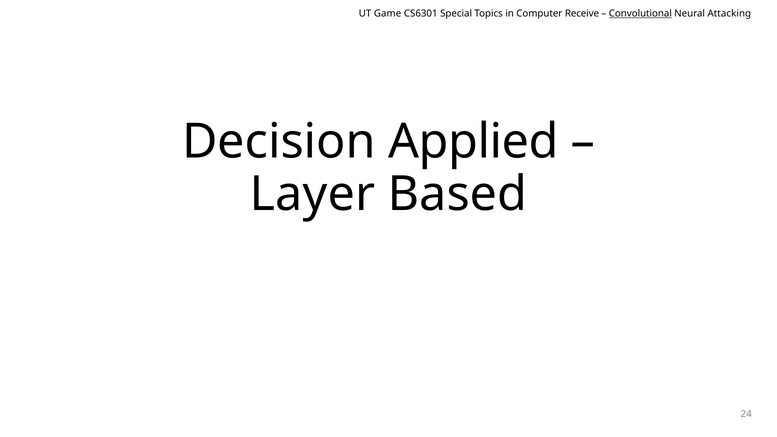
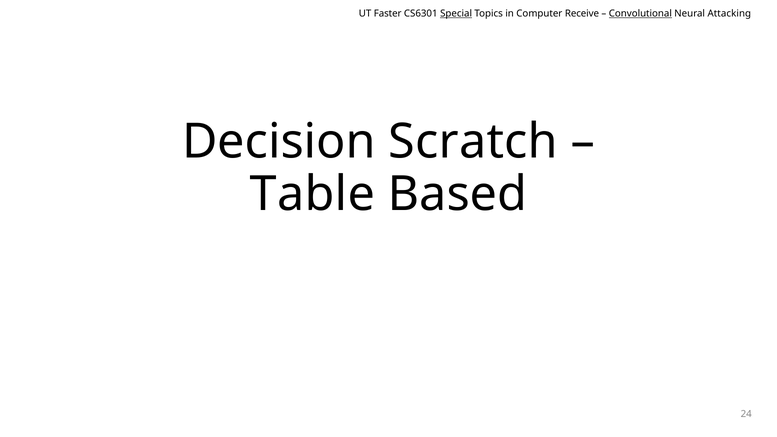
Game: Game -> Faster (388, 14)
Special underline: none -> present (456, 14)
Applied: Applied -> Scratch (473, 142)
Layer: Layer -> Table (312, 194)
